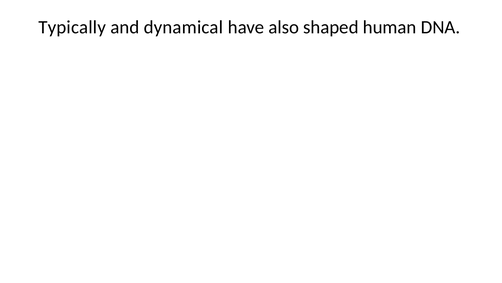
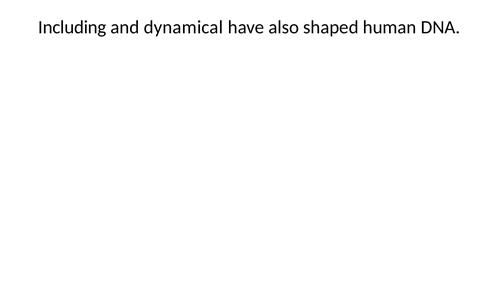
Typically: Typically -> Including (72, 27)
